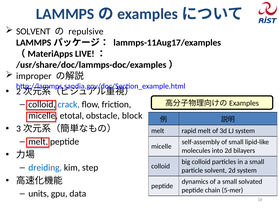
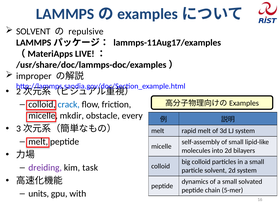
etotal: etotal -> mkdir (72, 116)
block: block -> every (132, 116)
dreiding colour: blue -> purple (45, 168)
step: step -> task (90, 168)
data: data -> with (78, 194)
